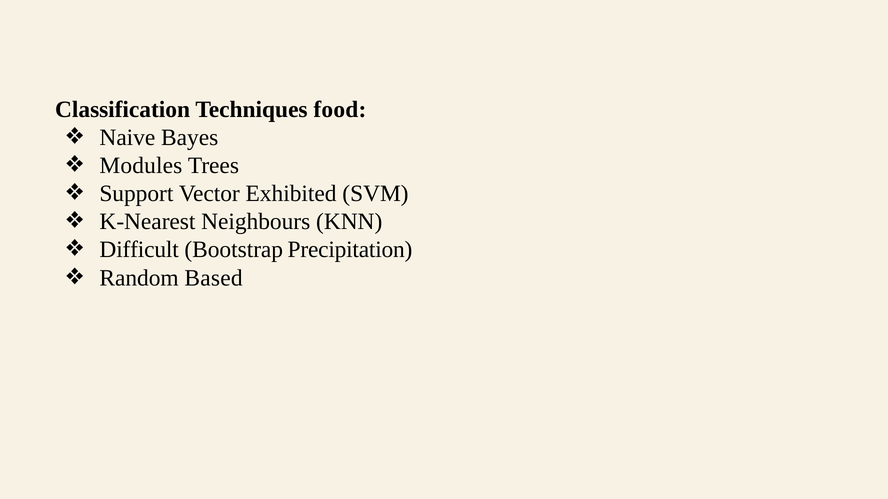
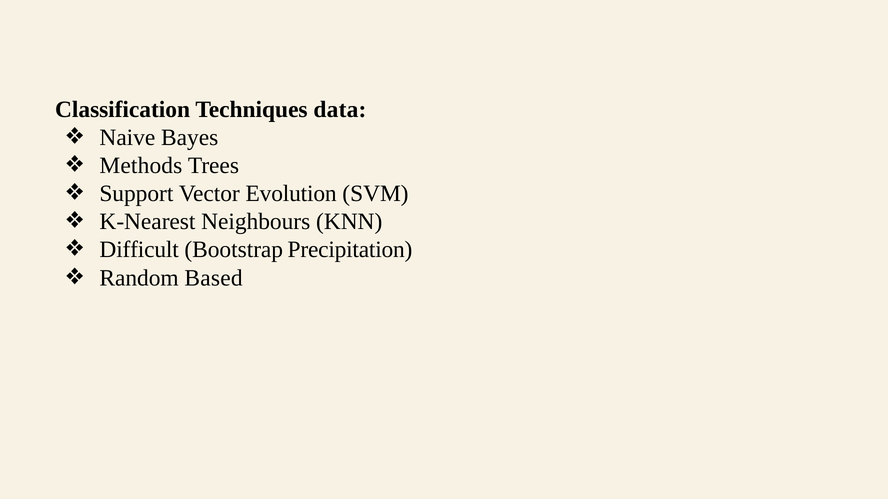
food: food -> data (340, 109)
Modules: Modules -> Methods (141, 166)
Exhibited: Exhibited -> Evolution (291, 194)
